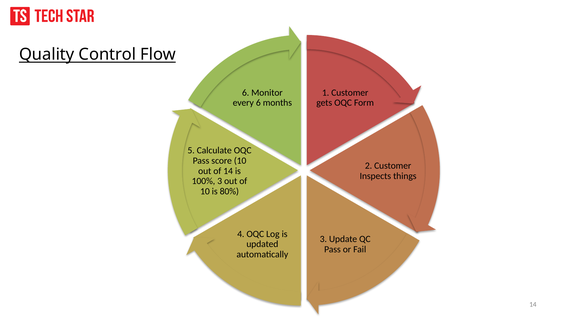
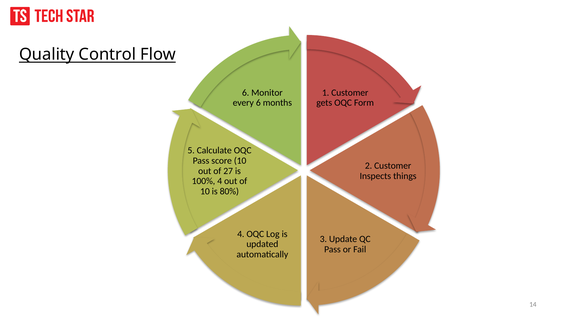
of 14: 14 -> 27 (228, 171)
3: 3 -> 4 (220, 181)
